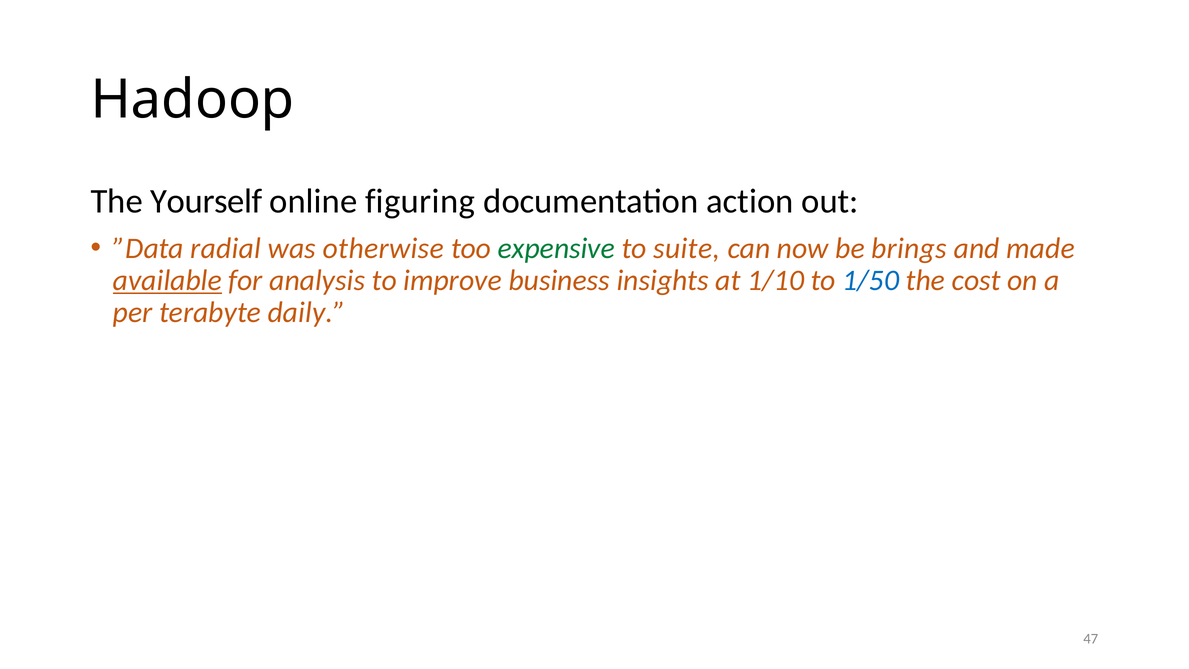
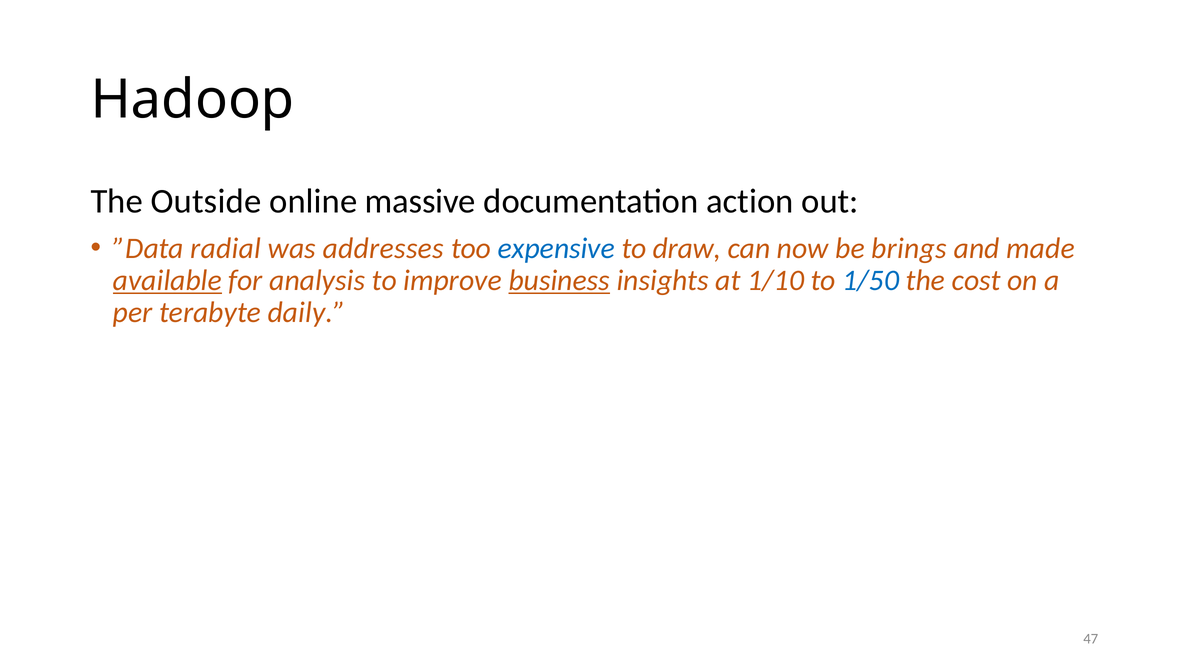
Yourself: Yourself -> Outside (206, 201)
figuring: figuring -> massive (420, 201)
otherwise: otherwise -> addresses (383, 248)
expensive colour: green -> blue (556, 248)
suite: suite -> draw (687, 248)
business underline: none -> present (559, 280)
